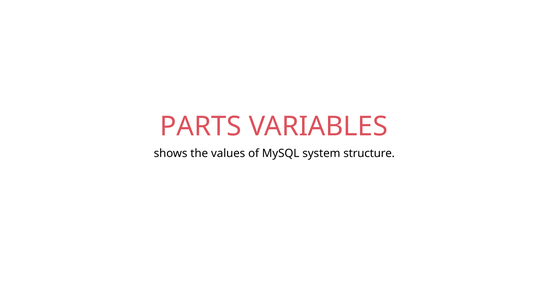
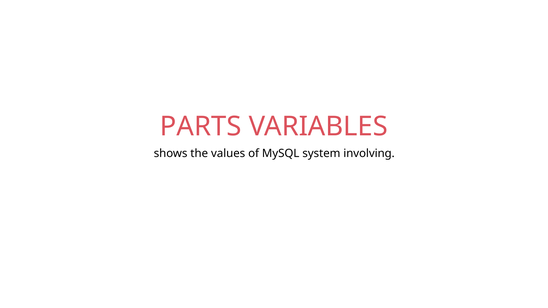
structure: structure -> involving (369, 154)
